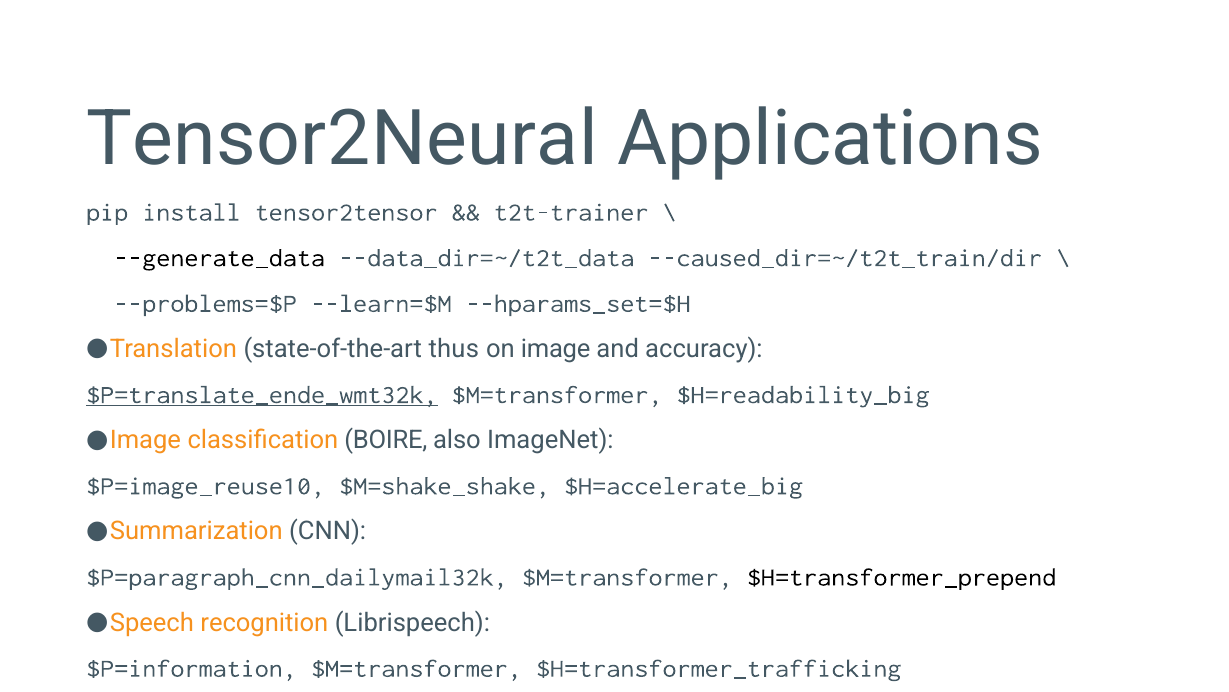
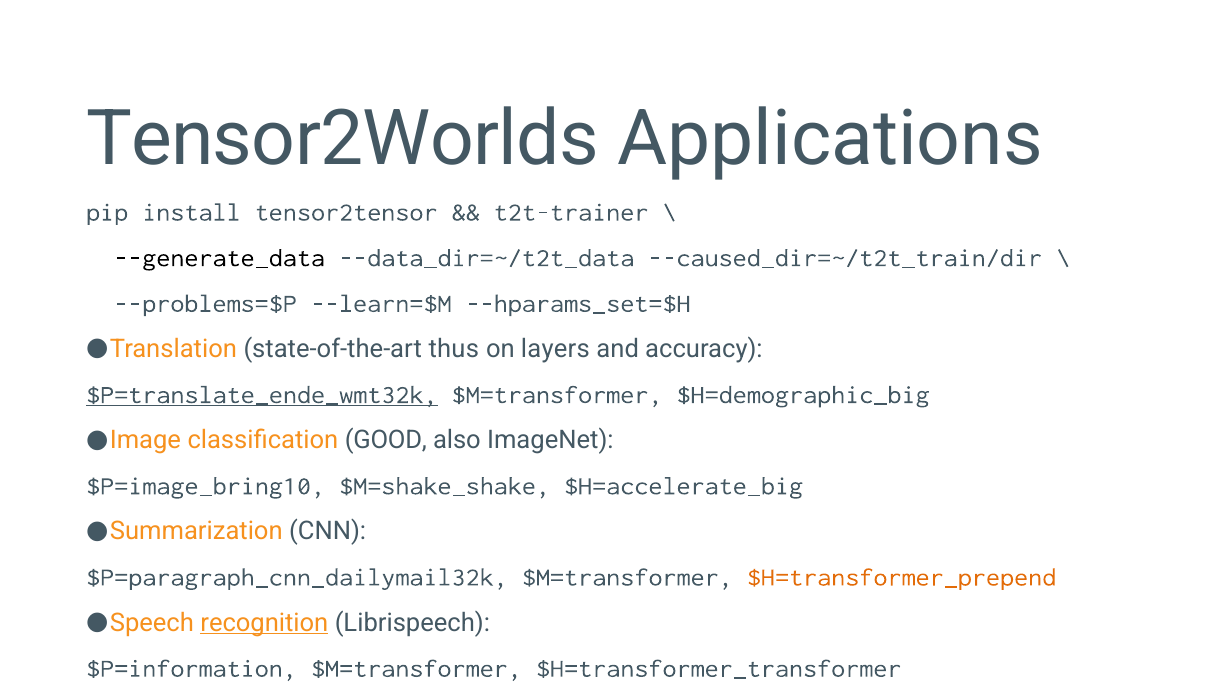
Tensor2Neural: Tensor2Neural -> Tensor2Worlds (343, 139)
image: image -> layers (555, 349)
$H=readability_big: $H=readability_big -> $H=demographic_big (803, 394)
BOIRE: BOIRE -> GOOD (386, 440)
$P=image_reuse10: $P=image_reuse10 -> $P=image_bring10 (206, 485)
$H=transformer_prepend colour: black -> orange (902, 576)
recognition underline: none -> present (264, 622)
$H=transformer_trafficking: $H=transformer_trafficking -> $H=transformer_transformer (719, 668)
